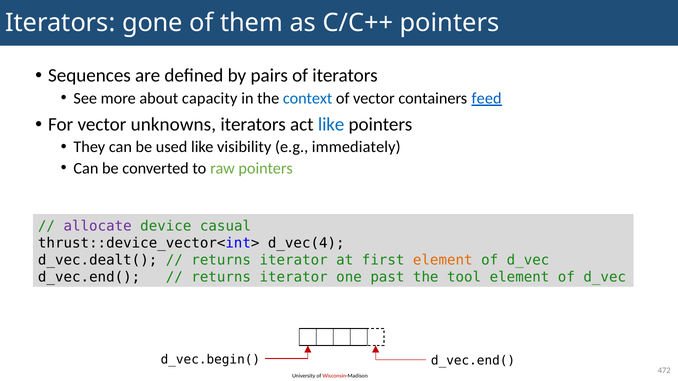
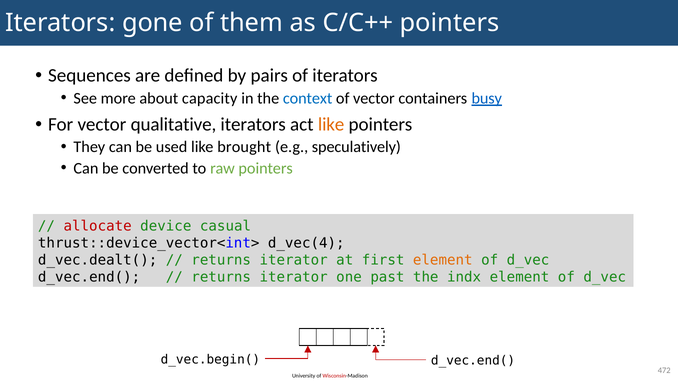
feed: feed -> busy (487, 98)
unknowns: unknowns -> qualitative (173, 125)
like colour: blue -> orange (331, 125)
visibility: visibility -> brought (244, 147)
immediately: immediately -> speculatively (356, 147)
allocate colour: purple -> red (98, 226)
tool: tool -> indx (464, 277)
